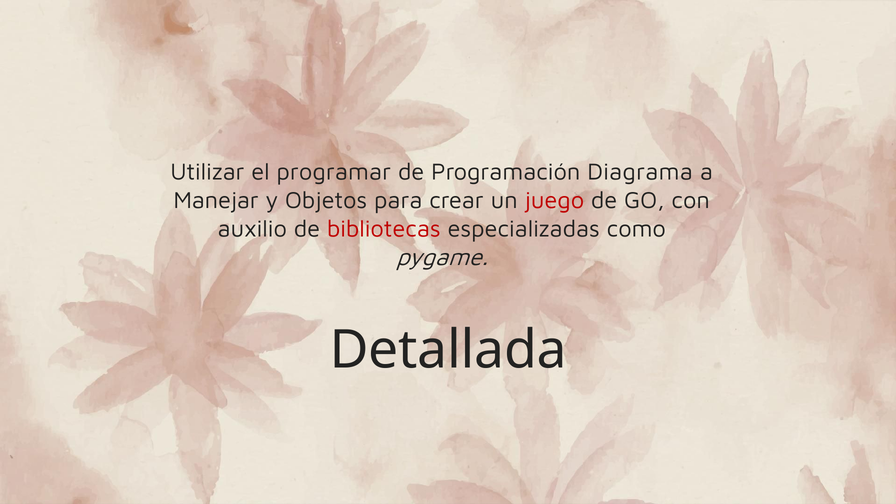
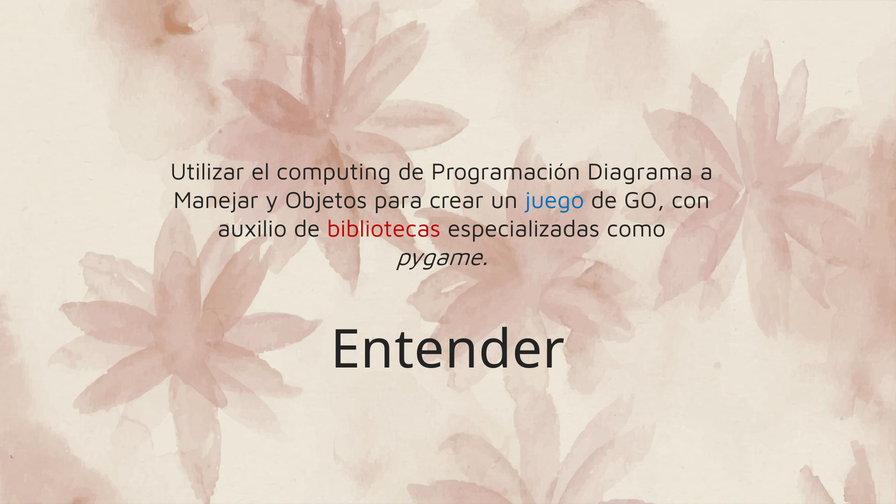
programar: programar -> computing (334, 172)
juego colour: red -> blue (554, 201)
Detallada: Detallada -> Entender (448, 350)
